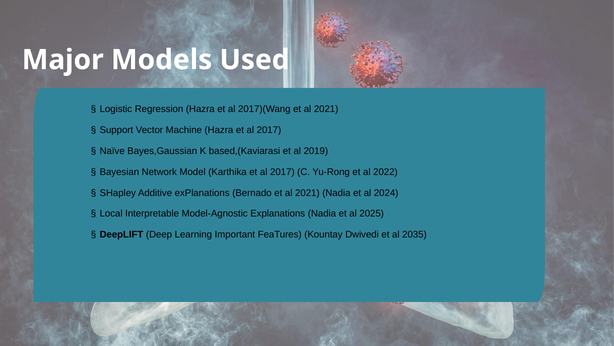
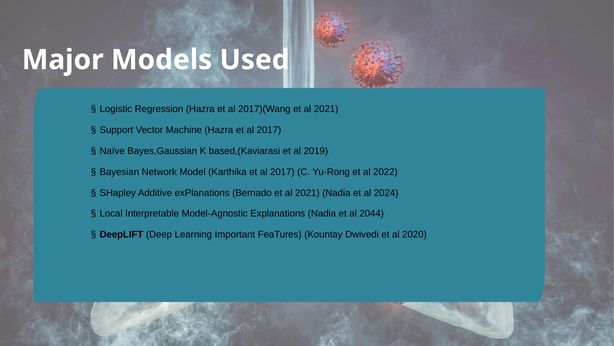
2025: 2025 -> 2044 (372, 213)
2035: 2035 -> 2020 (414, 234)
